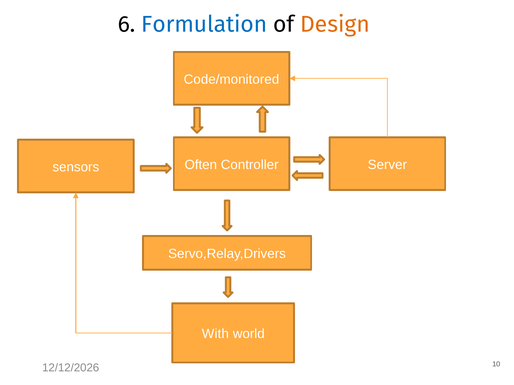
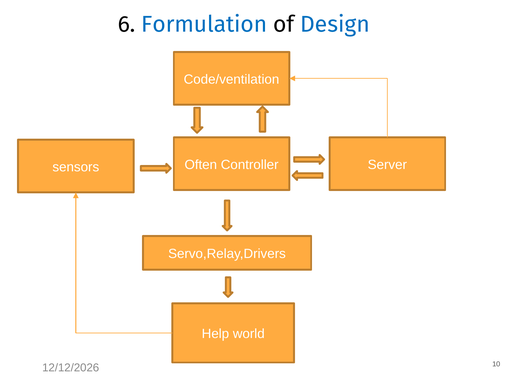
Design colour: orange -> blue (335, 24)
Code/monitored: Code/monitored -> Code/ventilation (232, 79)
With: With -> Help (215, 334)
